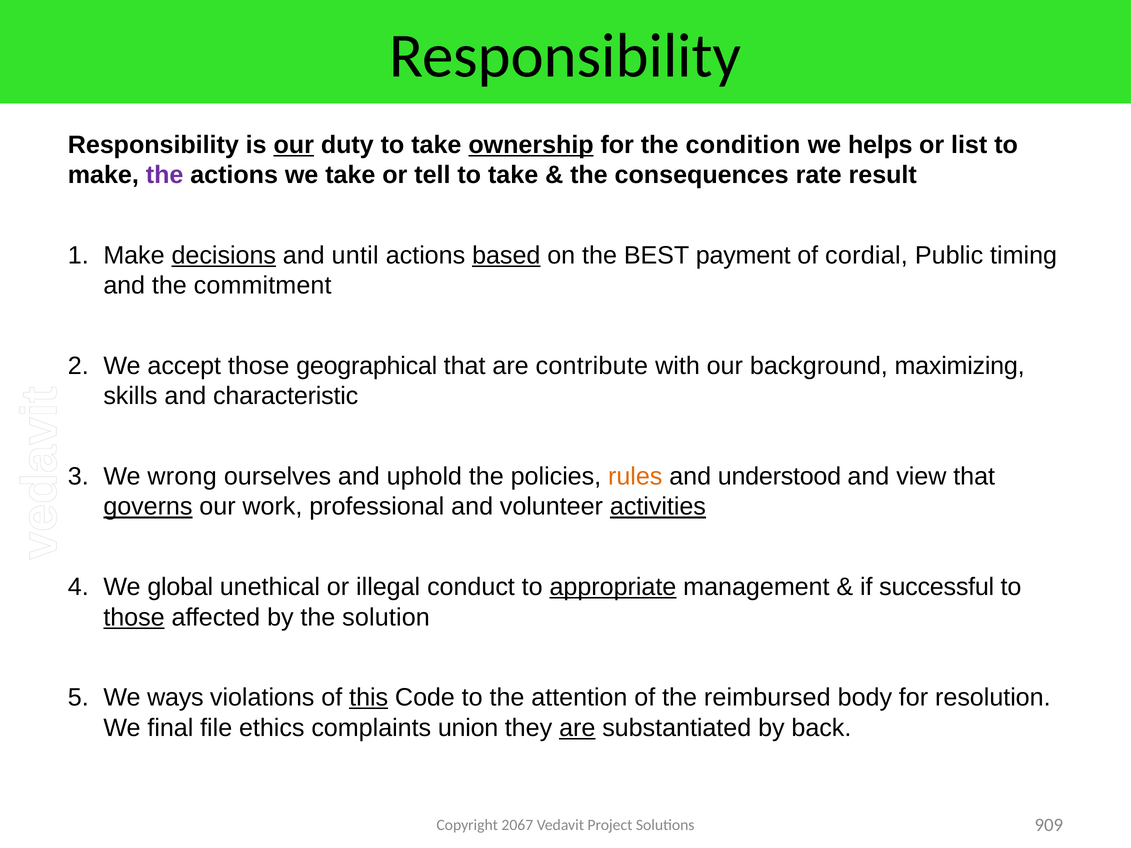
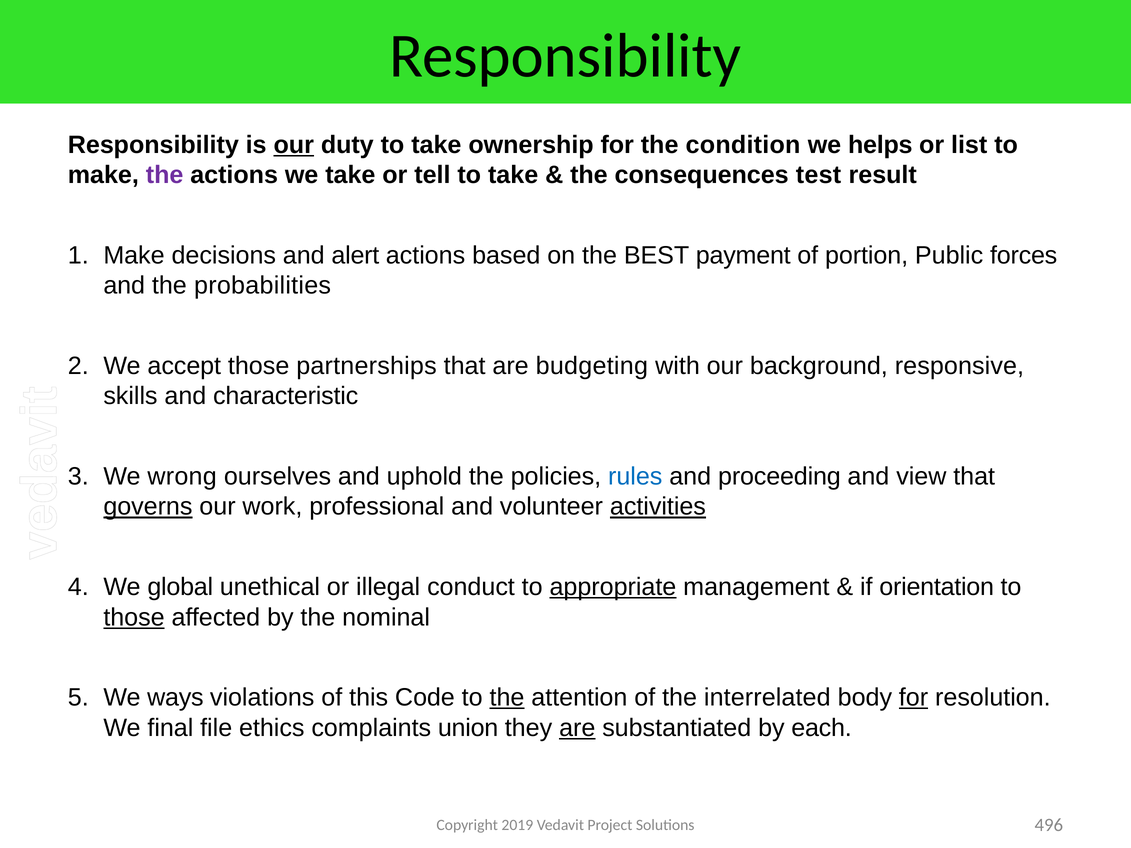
ownership underline: present -> none (531, 145)
rate: rate -> test (819, 175)
decisions underline: present -> none (224, 256)
until: until -> alert (355, 256)
based underline: present -> none (506, 256)
cordial: cordial -> portion (867, 256)
timing: timing -> forces (1024, 256)
commitment: commitment -> probabilities (263, 286)
geographical: geographical -> partnerships (366, 366)
contribute: contribute -> budgeting (592, 366)
maximizing: maximizing -> responsive (959, 366)
rules colour: orange -> blue (635, 477)
understood: understood -> proceeding (779, 477)
successful: successful -> orientation (937, 587)
solution: solution -> nominal (386, 617)
this underline: present -> none (369, 698)
the underline: none -> present (507, 698)
reimbursed: reimbursed -> interrelated (767, 698)
for underline: none -> present (914, 698)
back: back -> each (822, 728)
2067: 2067 -> 2019 (517, 825)
909: 909 -> 496 (1049, 825)
